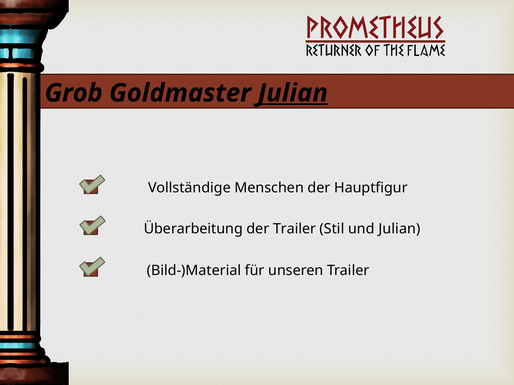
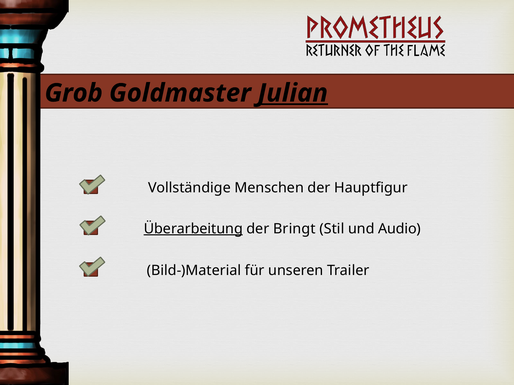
Überarbeitung underline: none -> present (193, 229)
der Trailer: Trailer -> Bringt (294, 229)
und Julian: Julian -> Audio (400, 229)
